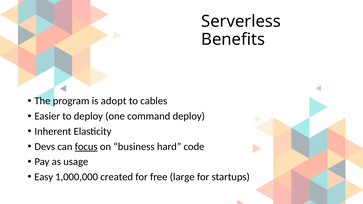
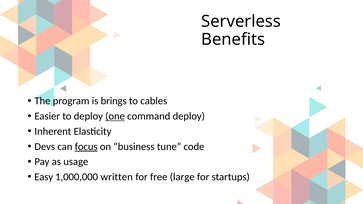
adopt: adopt -> brings (114, 101)
one underline: none -> present (115, 116)
hard: hard -> tune (169, 147)
created: created -> written (117, 177)
